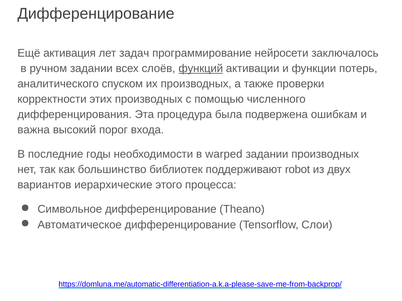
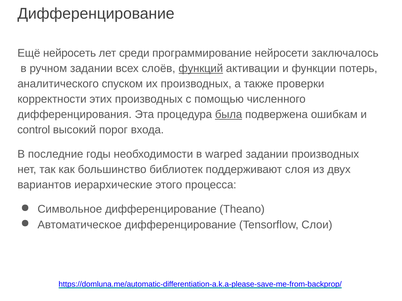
активация: активация -> нейросеть (70, 53)
задач: задач -> среди (134, 53)
была underline: none -> present (229, 115)
важна: важна -> control (34, 130)
robot: robot -> слоя (297, 170)
